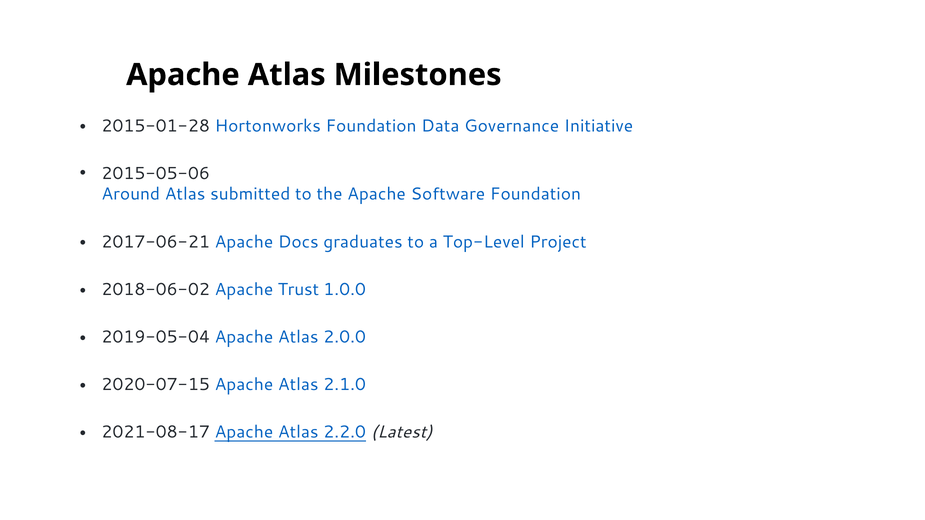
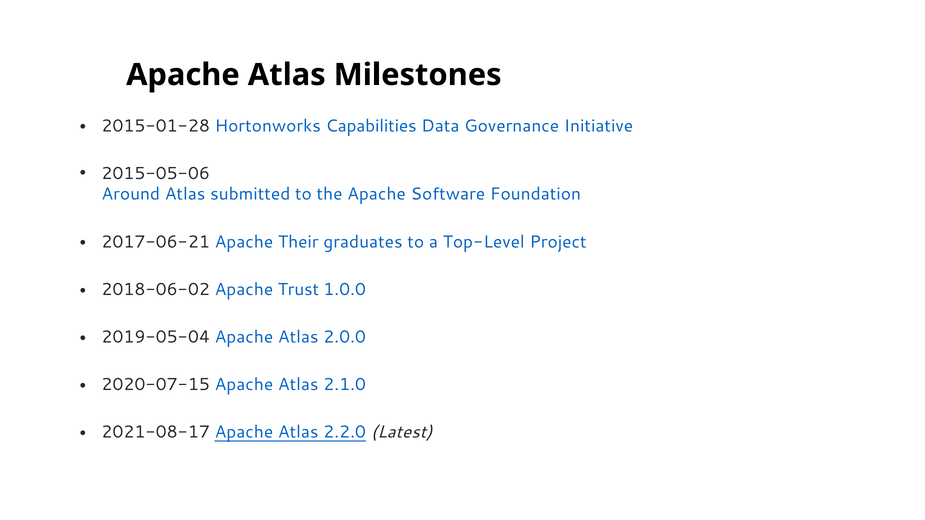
Hortonworks Foundation: Foundation -> Capabilities (371, 126)
Docs: Docs -> Their (298, 242)
